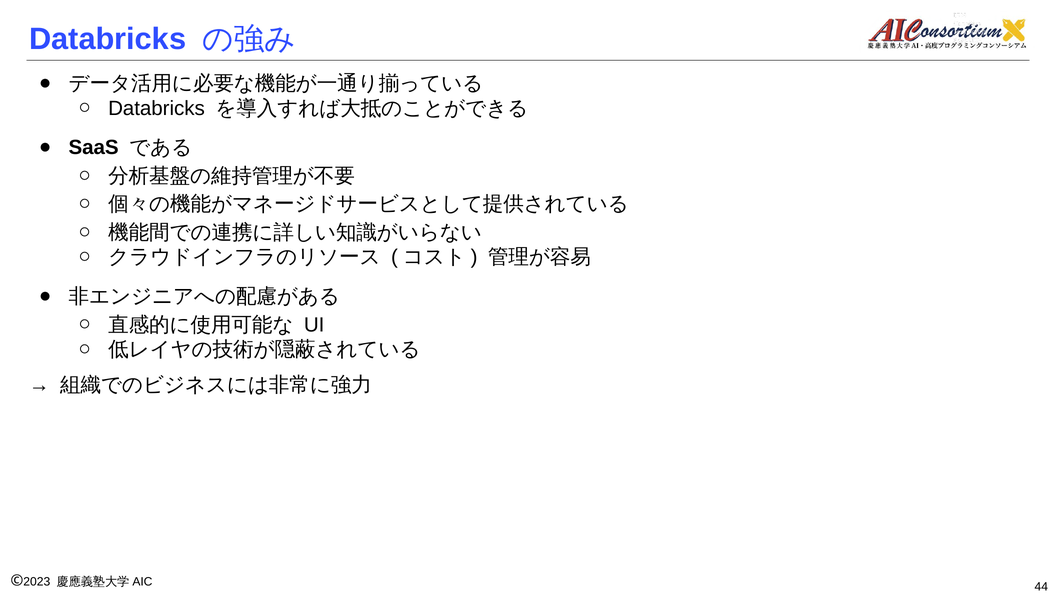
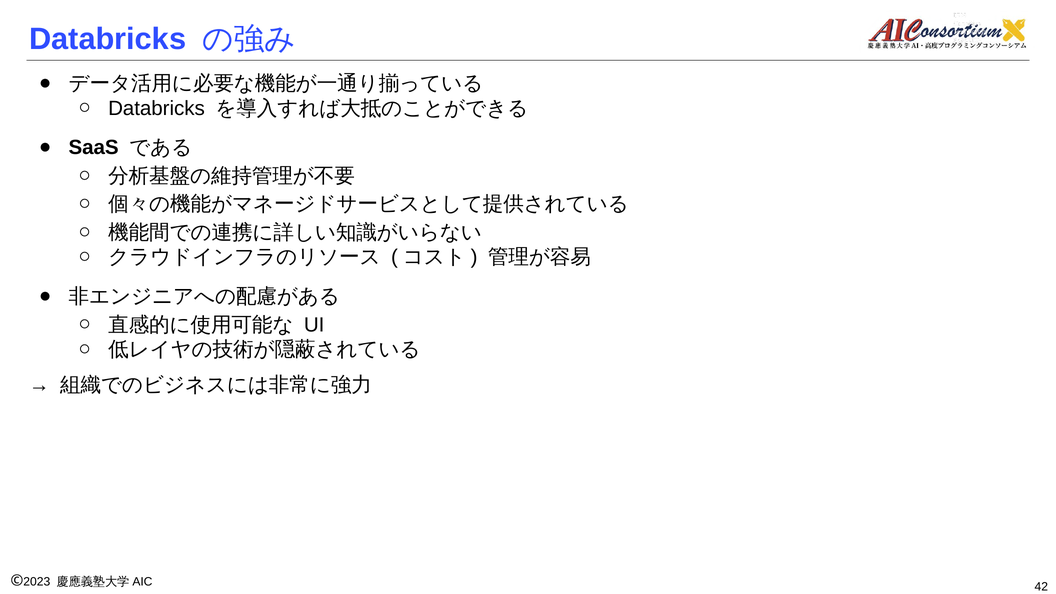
44: 44 -> 42 (1041, 587)
